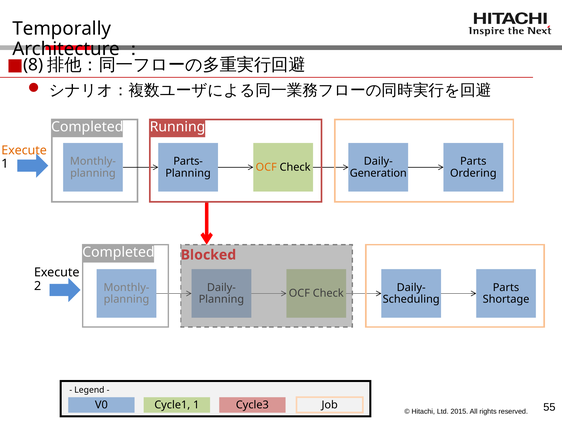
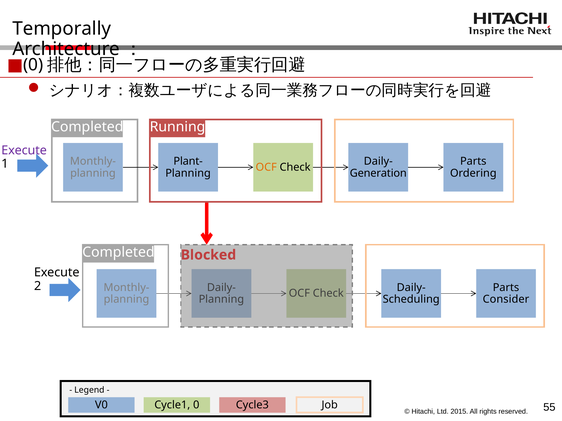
8: 8 -> 0 (33, 65)
Execute colour: orange -> purple (24, 150)
Parts-: Parts- -> Plant- (188, 161)
Shortage: Shortage -> Consider (506, 300)
Cycle1 1: 1 -> 0 (196, 405)
